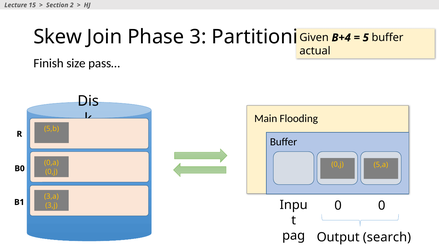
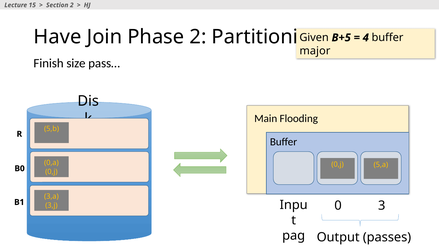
Skew: Skew -> Have (58, 37)
Phase 3: 3 -> 2 (198, 37)
B+4: B+4 -> B+5 (341, 38)
5: 5 -> 4 (366, 38)
actual: actual -> major (315, 51)
0 0: 0 -> 3 (382, 206)
search: search -> passes (387, 237)
